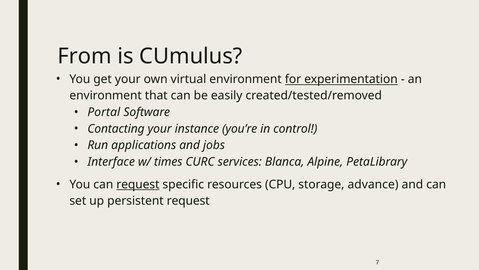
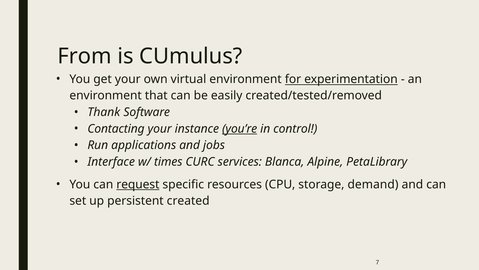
Portal: Portal -> Thank (104, 112)
you’re underline: none -> present (240, 128)
advance: advance -> demand (373, 184)
persistent request: request -> created (188, 201)
